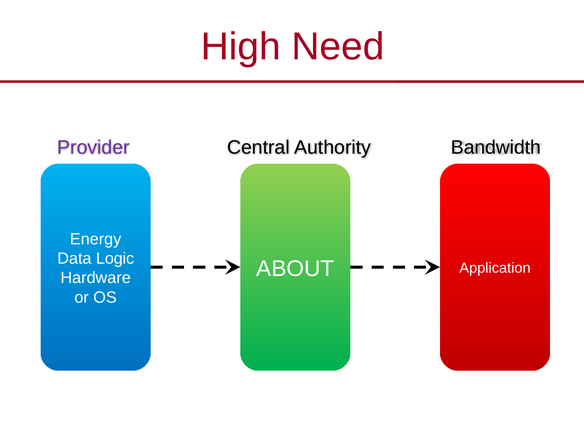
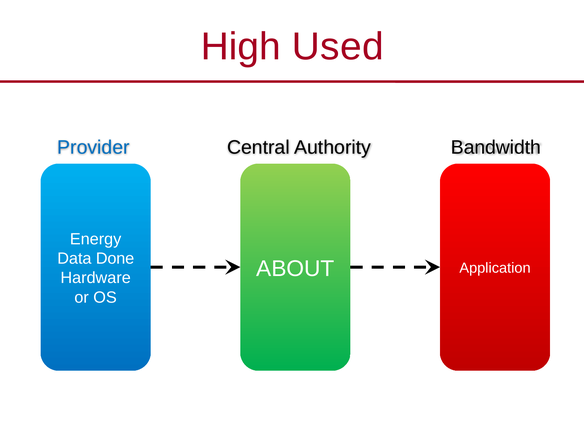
Need: Need -> Used (338, 47)
Provider colour: purple -> blue (93, 147)
Logic: Logic -> Done (115, 258)
